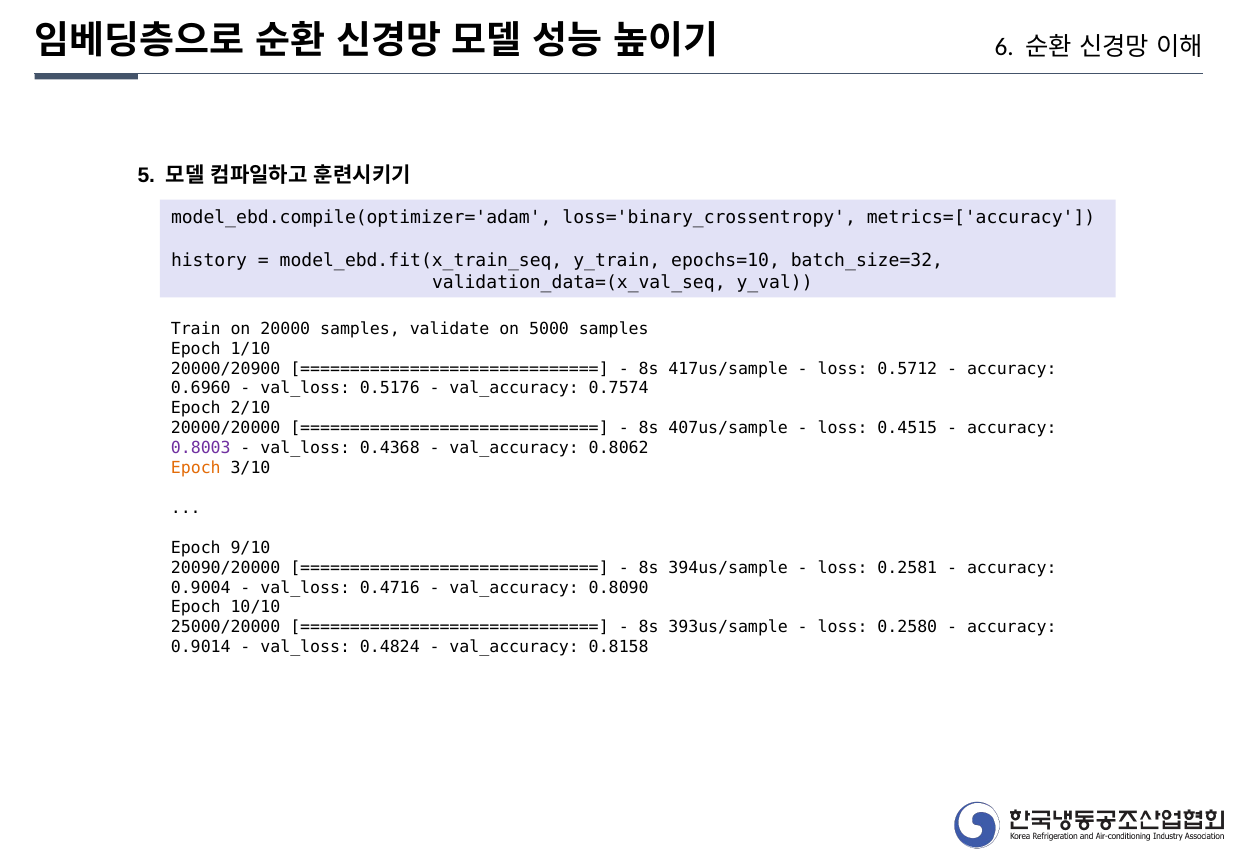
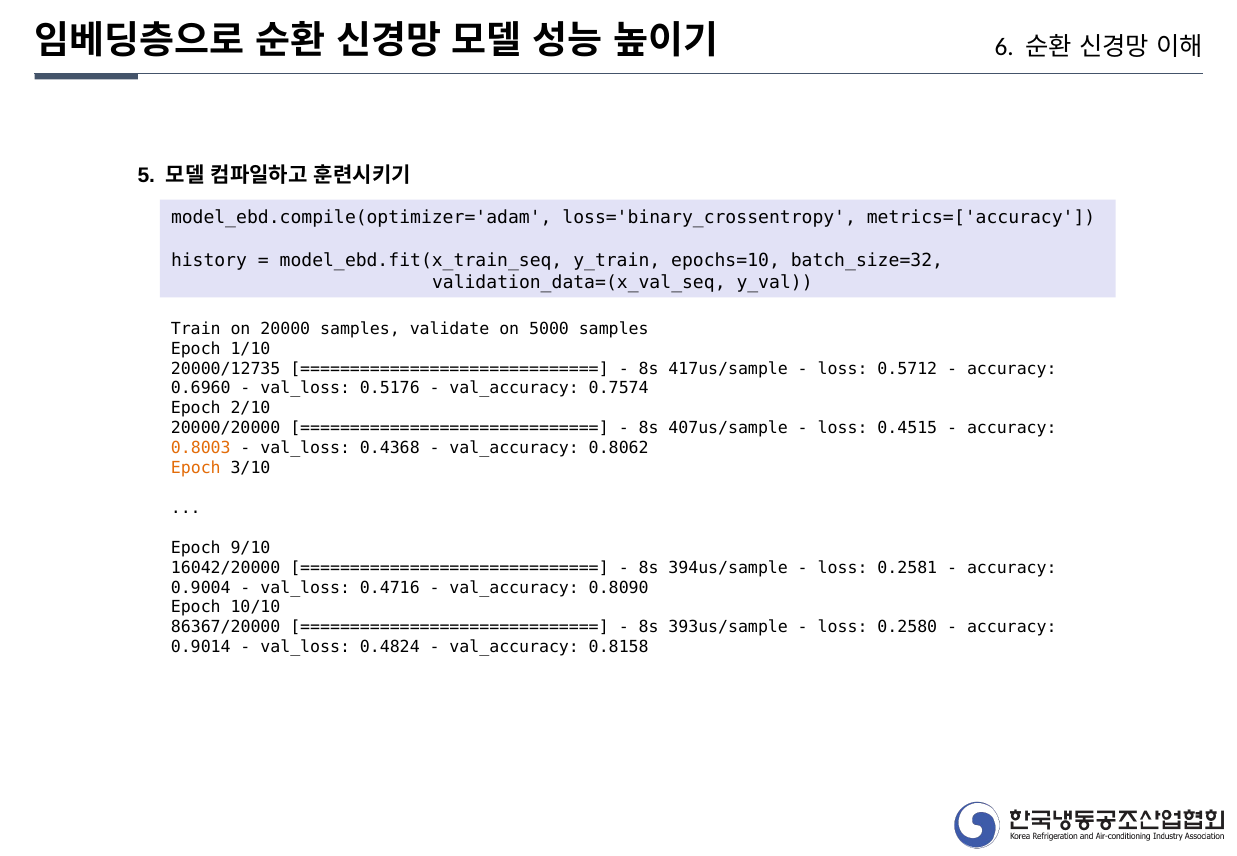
20000/20900: 20000/20900 -> 20000/12735 (226, 369)
0.8003 colour: purple -> orange (201, 448)
20090/20000: 20090/20000 -> 16042/20000 (226, 568)
25000/20000: 25000/20000 -> 86367/20000 (226, 628)
